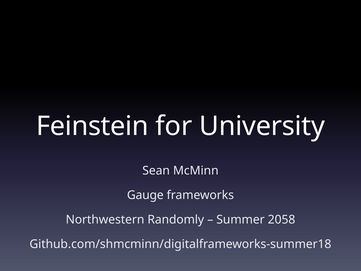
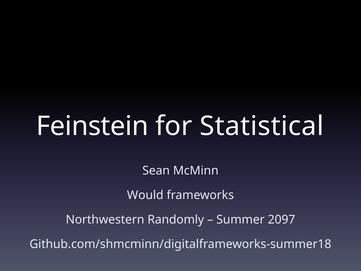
University: University -> Statistical (262, 126)
Gauge: Gauge -> Would (145, 195)
2058: 2058 -> 2097 (282, 219)
